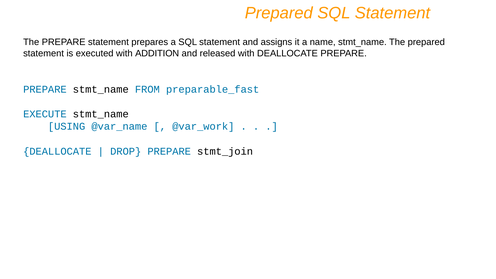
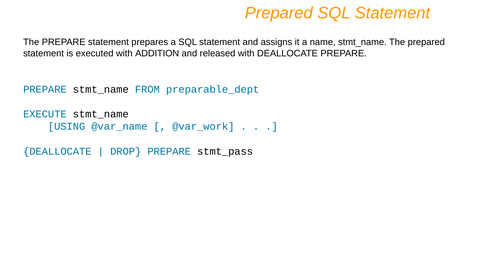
preparable_fast: preparable_fast -> preparable_dept (213, 89)
stmt_join: stmt_join -> stmt_pass (225, 151)
